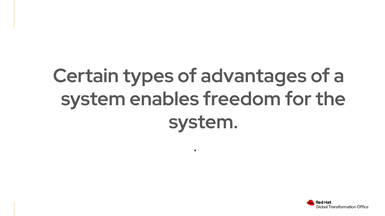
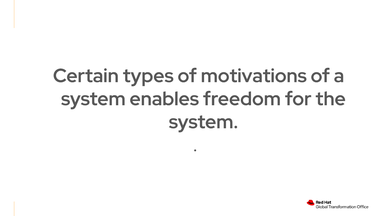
advantages: advantages -> motivations (254, 76)
